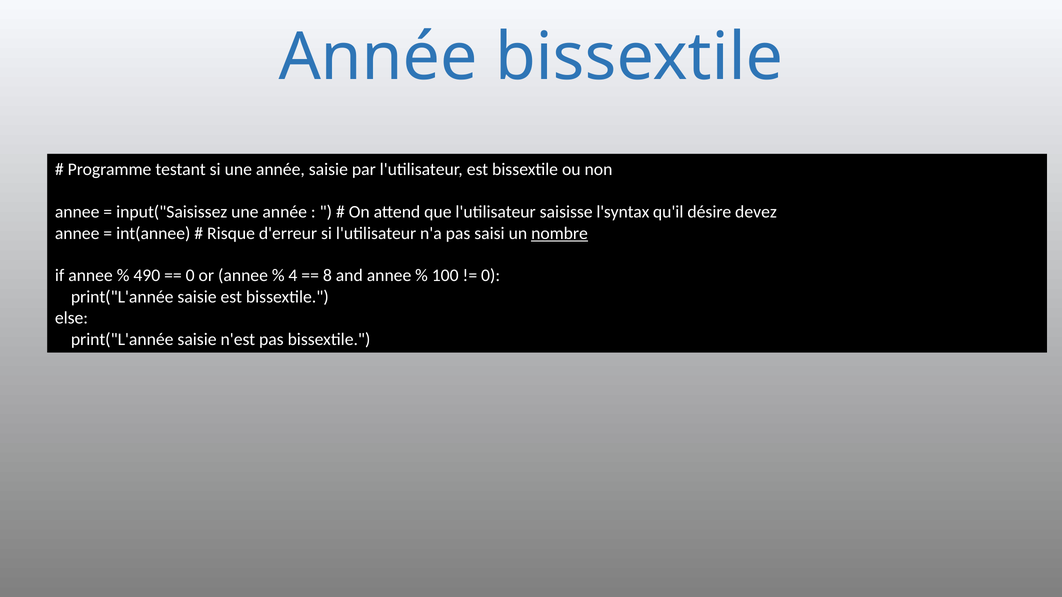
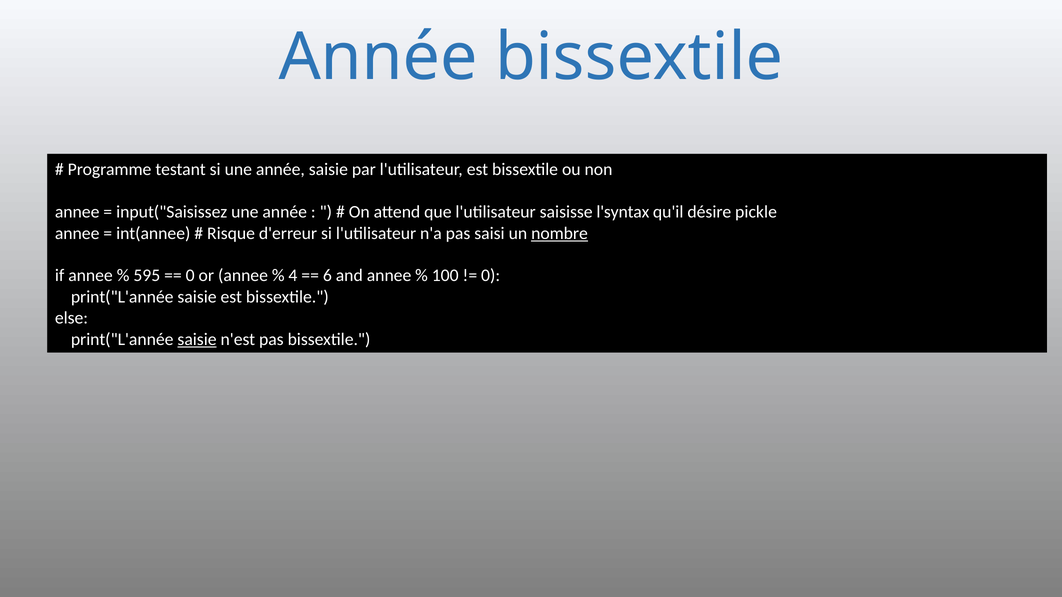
devez: devez -> pickle (756, 212)
490: 490 -> 595 (147, 276)
8: 8 -> 6 (327, 276)
saisie underline: none -> present (197, 339)
